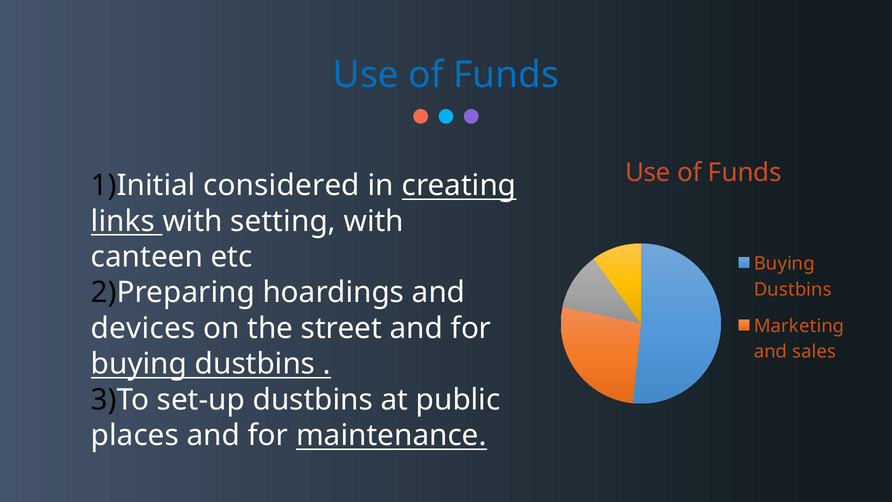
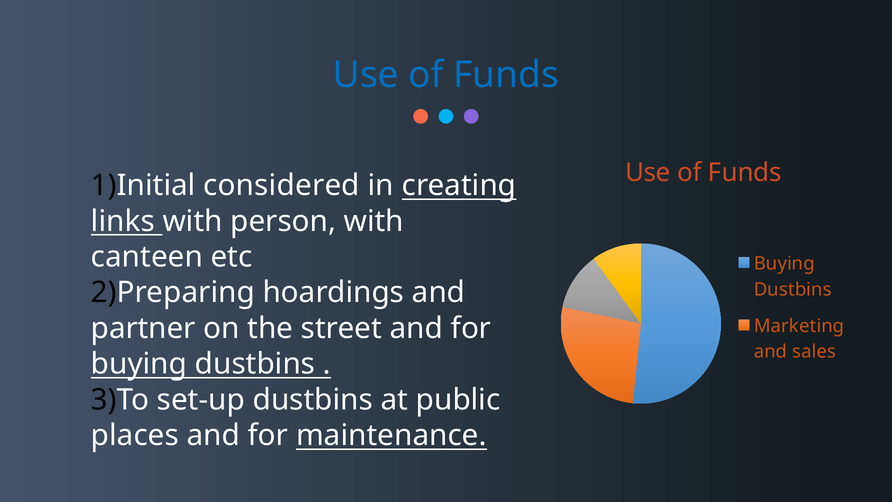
setting: setting -> person (283, 221)
devices: devices -> partner (143, 328)
